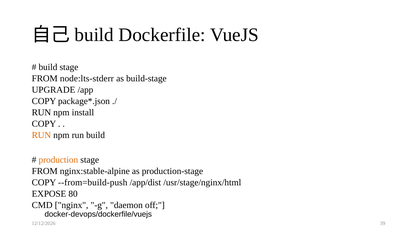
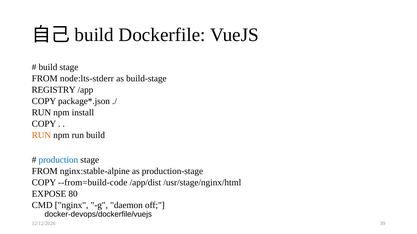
UPGRADE: UPGRADE -> REGISTRY (54, 90)
production colour: orange -> blue (58, 160)
--from=build-push: --from=build-push -> --from=build-code (93, 183)
